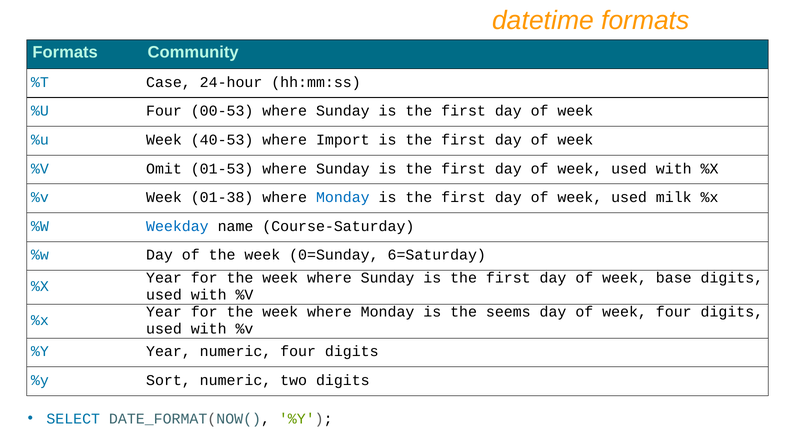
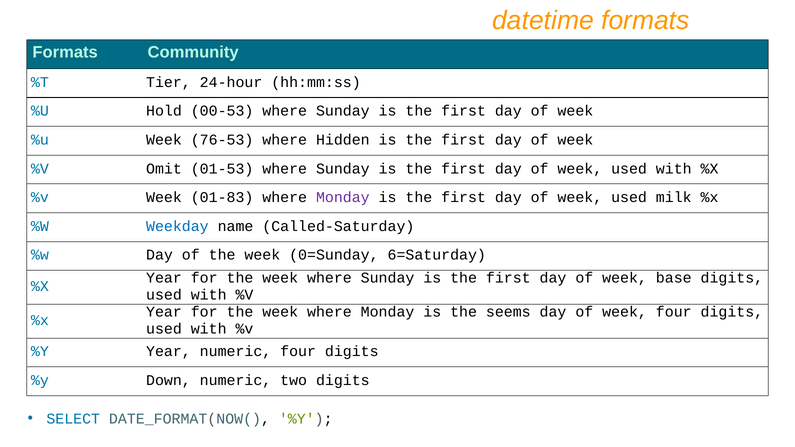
Case: Case -> Tier (168, 82)
%U Four: Four -> Hold (164, 111)
40-53: 40-53 -> 76-53 (222, 140)
Import: Import -> Hidden (343, 140)
01-38: 01-38 -> 01-83 (222, 197)
Monday colour: blue -> purple (343, 197)
Course-Saturday: Course-Saturday -> Called-Saturday (338, 226)
Sort: Sort -> Down (168, 380)
